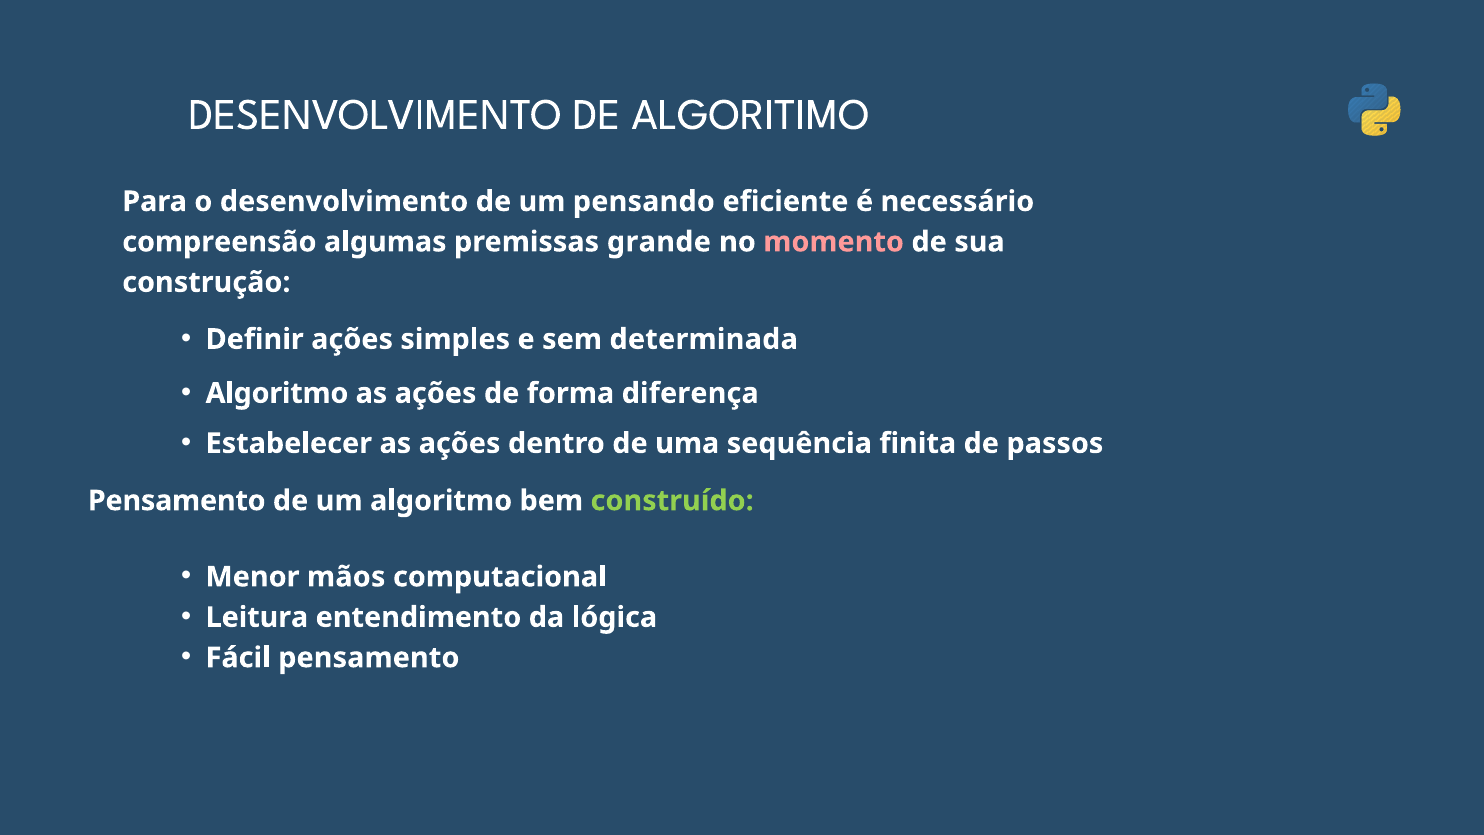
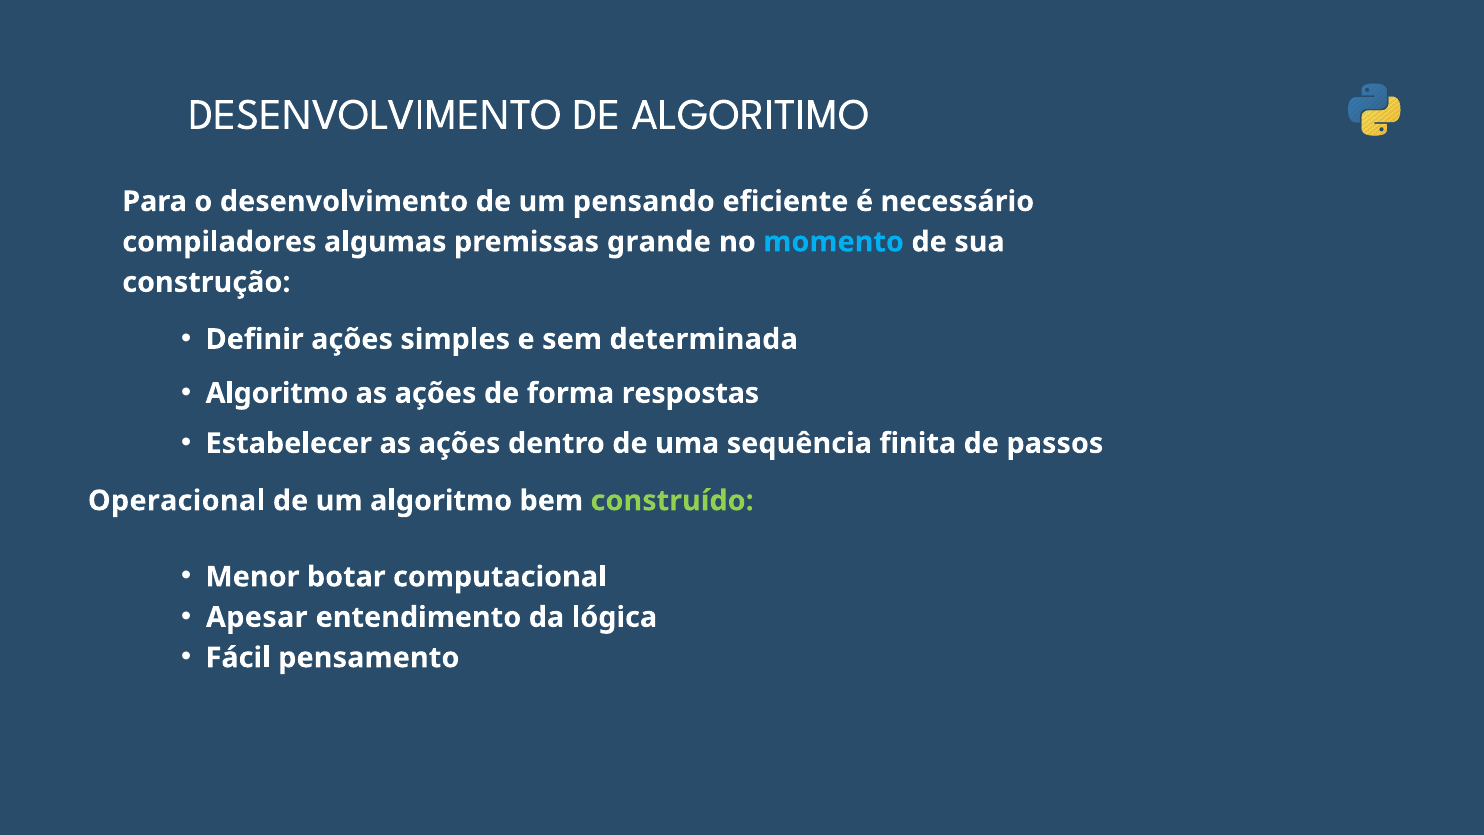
compreensão: compreensão -> compiladores (219, 242)
momento colour: pink -> light blue (834, 242)
diferença: diferença -> respostas (690, 393)
Pensamento: Pensamento -> Operacional (176, 501)
mãos: mãos -> botar (346, 577)
Leitura: Leitura -> Apesar (257, 617)
